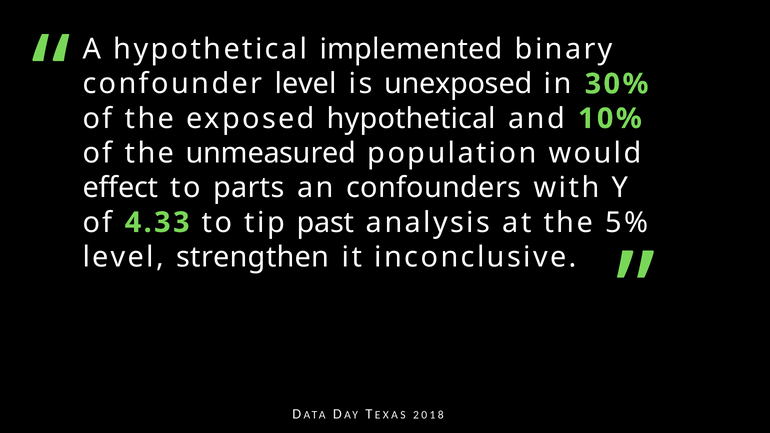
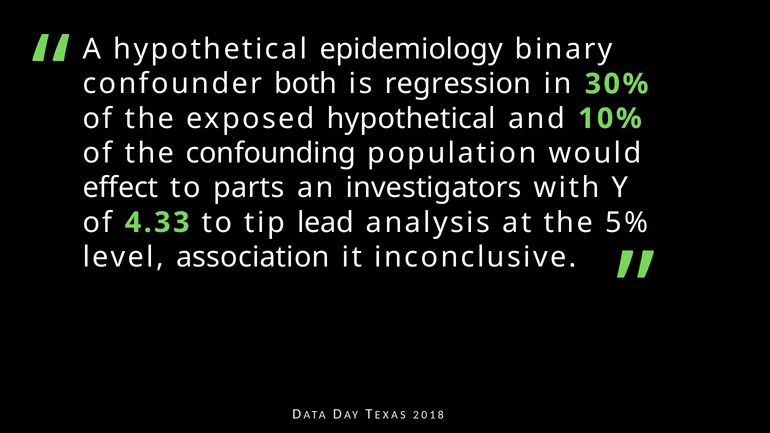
implemented: implemented -> epidemiology (411, 49)
confounder level: level -> both (306, 84)
unexposed: unexposed -> regression (458, 84)
unmeasured: unmeasured -> confounding (271, 153)
confounders: confounders -> investigators (434, 188)
past: past -> lead (326, 223)
strengthen: strengthen -> association (253, 257)
